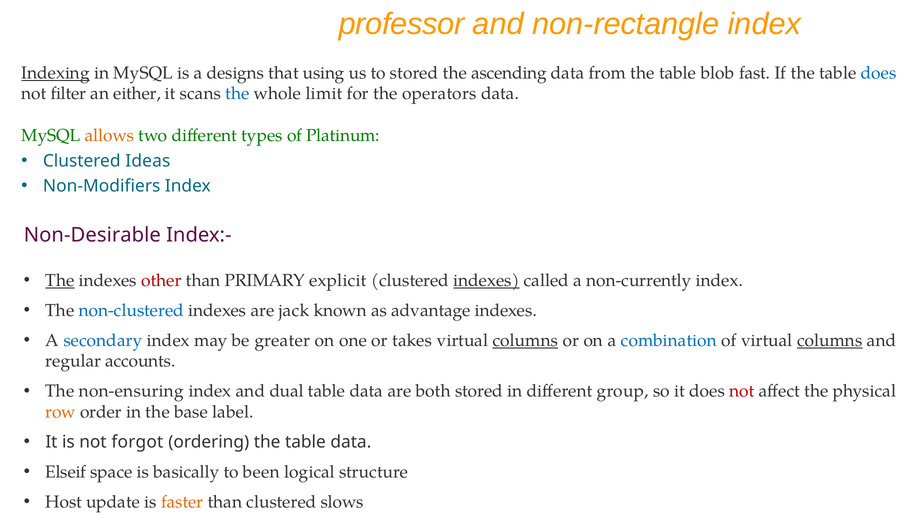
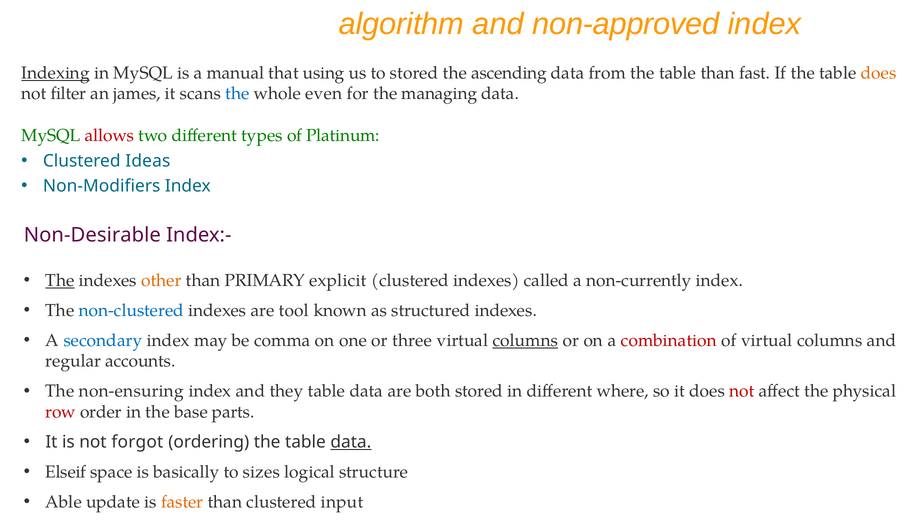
professor: professor -> algorithm (401, 24)
non-rectangle: non-rectangle -> non-approved (626, 24)
designs: designs -> manual (236, 73)
table blob: blob -> than (718, 73)
does colour: blue -> orange (879, 73)
either: either -> james (137, 94)
limit: limit -> even (324, 94)
operators: operators -> managing (439, 94)
allows colour: orange -> red (110, 135)
other colour: red -> orange (161, 280)
indexes underline: present -> none (486, 280)
jack: jack -> tool (294, 310)
advantage: advantage -> structured (431, 310)
greater: greater -> comma (282, 340)
takes: takes -> three (412, 340)
combination colour: blue -> red (669, 340)
columns underline: present -> none (830, 340)
dual: dual -> they (287, 391)
group: group -> where (623, 391)
row colour: orange -> red (61, 412)
label: label -> parts (233, 412)
data underline: none -> present (351, 442)
been: been -> sizes (261, 472)
Host: Host -> Able (64, 502)
slows: slows -> input (342, 502)
